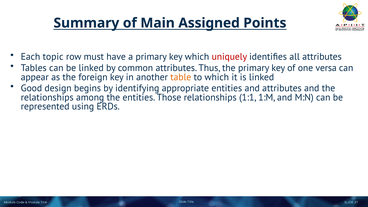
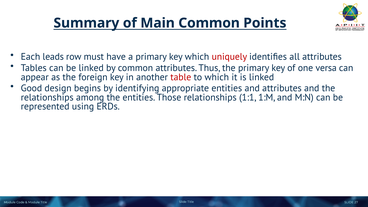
Main Assigned: Assigned -> Common (209, 23)
topic: topic -> leads (53, 57)
table colour: orange -> red (181, 77)
